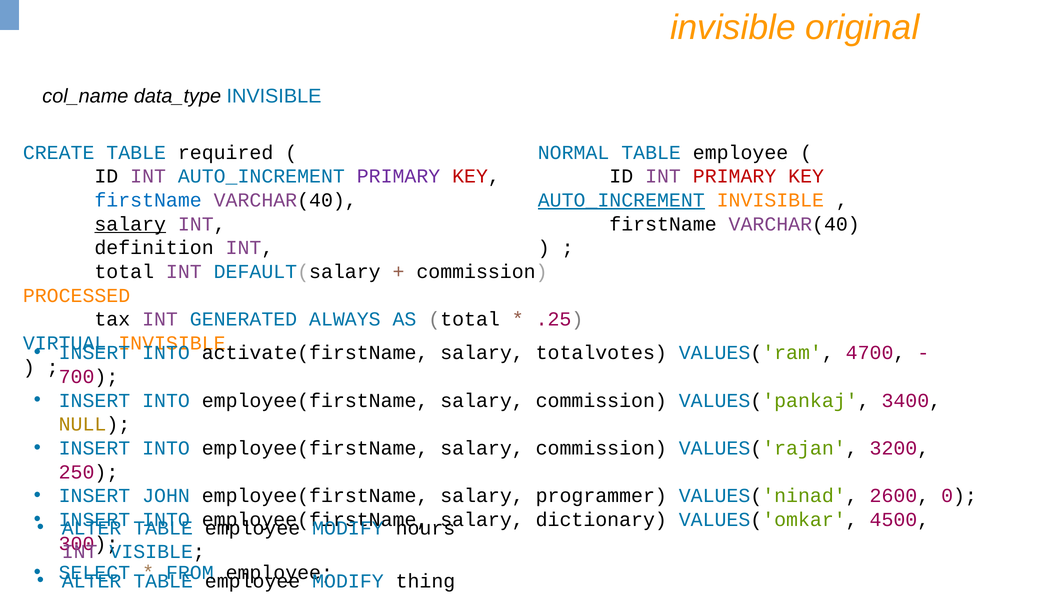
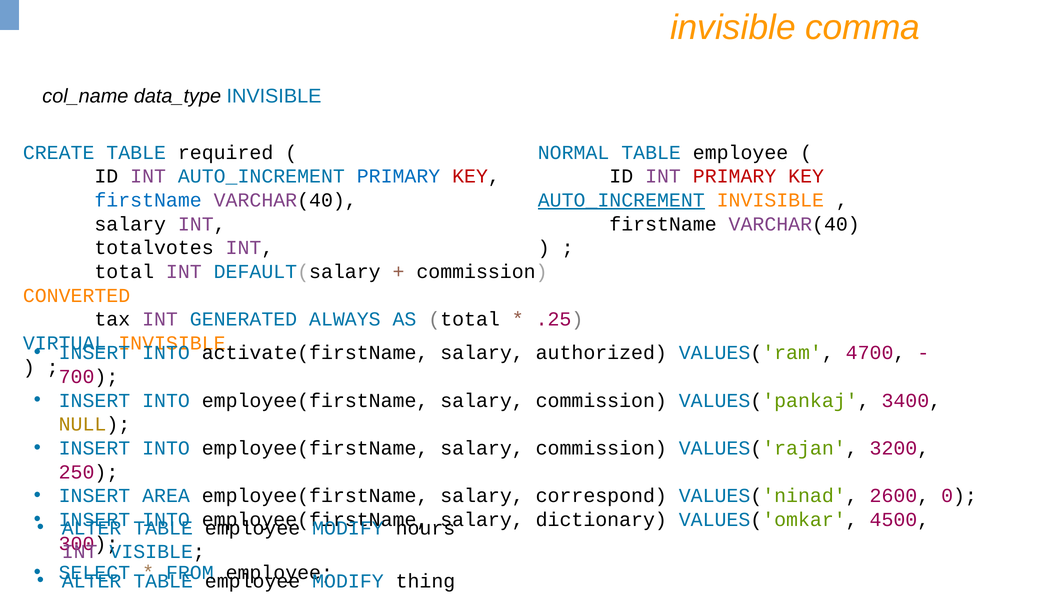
original: original -> comma (863, 28)
PRIMARY colour: purple -> blue (399, 176)
salary underline: present -> none (130, 224)
definition: definition -> totalvotes (154, 248)
PROCESSED: PROCESSED -> CONVERTED (77, 296)
totalvotes: totalvotes -> authorized (601, 353)
JOHN: JOHN -> AREA (166, 496)
programmer: programmer -> correspond (601, 496)
